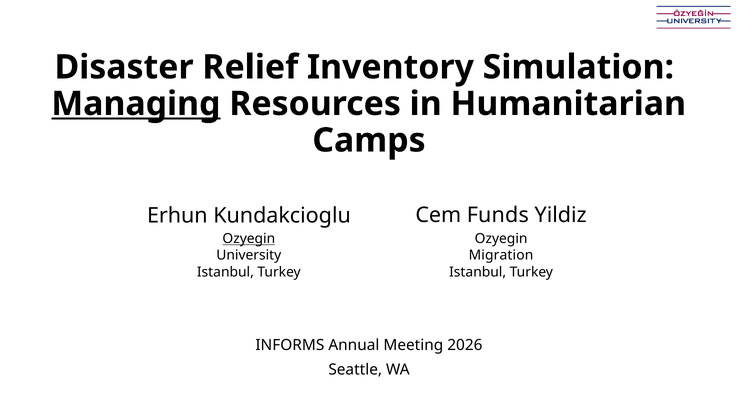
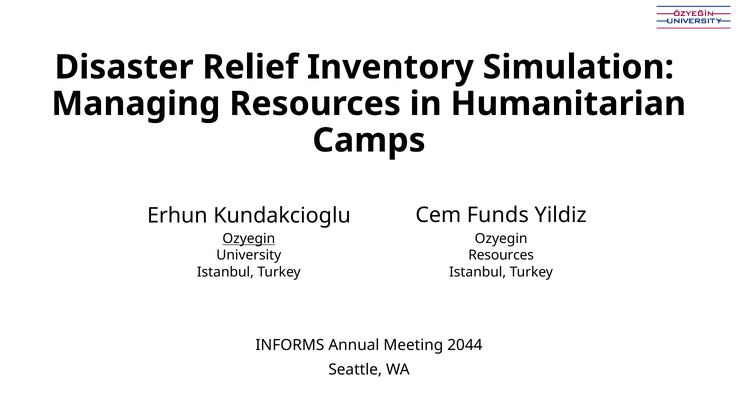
Managing underline: present -> none (136, 104)
Migration: Migration -> Resources (501, 255)
2026: 2026 -> 2044 (465, 345)
